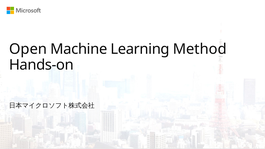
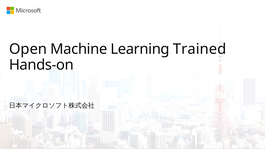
Method: Method -> Trained (200, 49)
